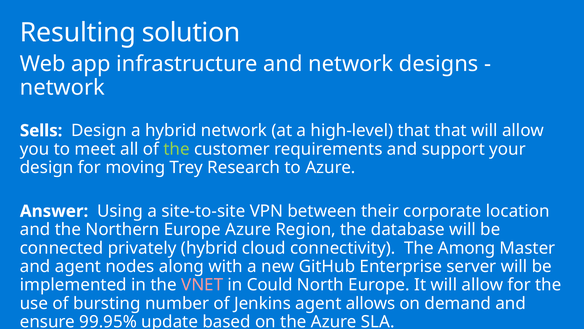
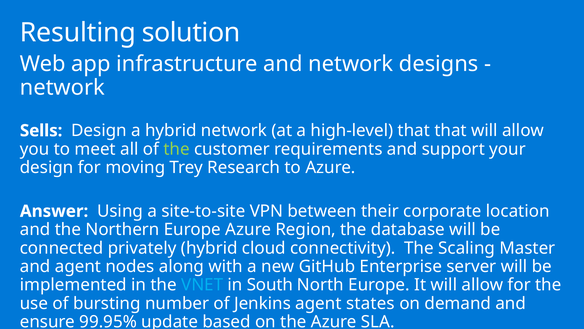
Among: Among -> Scaling (467, 248)
VNET colour: pink -> light blue (202, 285)
Could: Could -> South (270, 285)
allows: allows -> states (370, 303)
